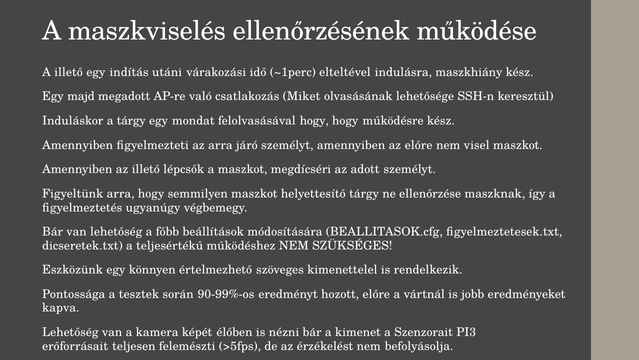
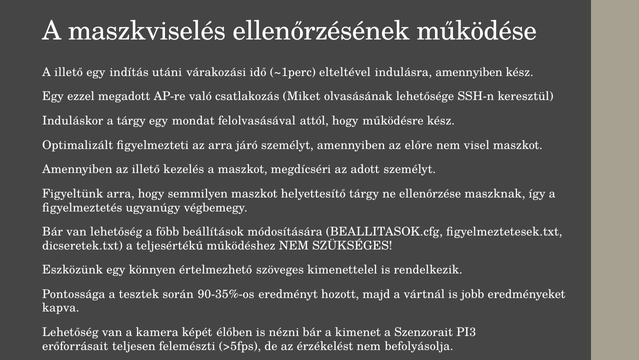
indulásra maszkhiány: maszkhiány -> amennyiben (469, 72)
majd: majd -> ezzel (81, 96)
felolvasásával hogy: hogy -> attól (314, 121)
Amennyiben: Amennyiben -> Optimalizált (78, 145)
lépcsők: lépcsők -> kezelés (184, 169)
90-99%-os: 90-99%-os -> 90-35%-os (226, 294)
hozott előre: előre -> majd (376, 294)
